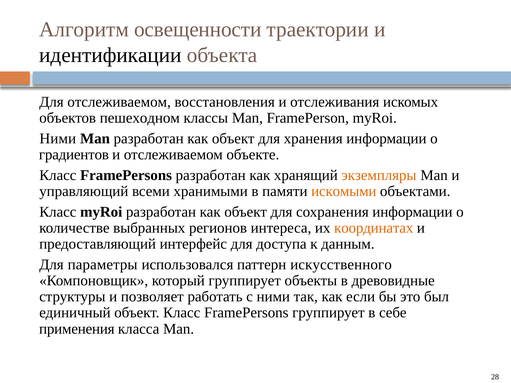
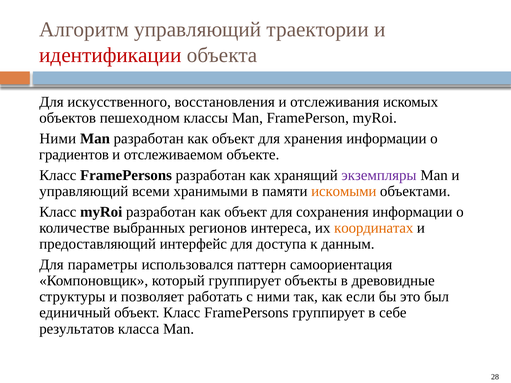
Алгоритм освещенности: освещенности -> управляющий (198, 30)
идентификации colour: black -> red (110, 55)
Для отслеживаемом: отслеживаемом -> искусственного (119, 102)
экземпляры colour: orange -> purple (379, 175)
искусственного: искусственного -> самоориентация (341, 265)
применения: применения -> результатов (77, 329)
